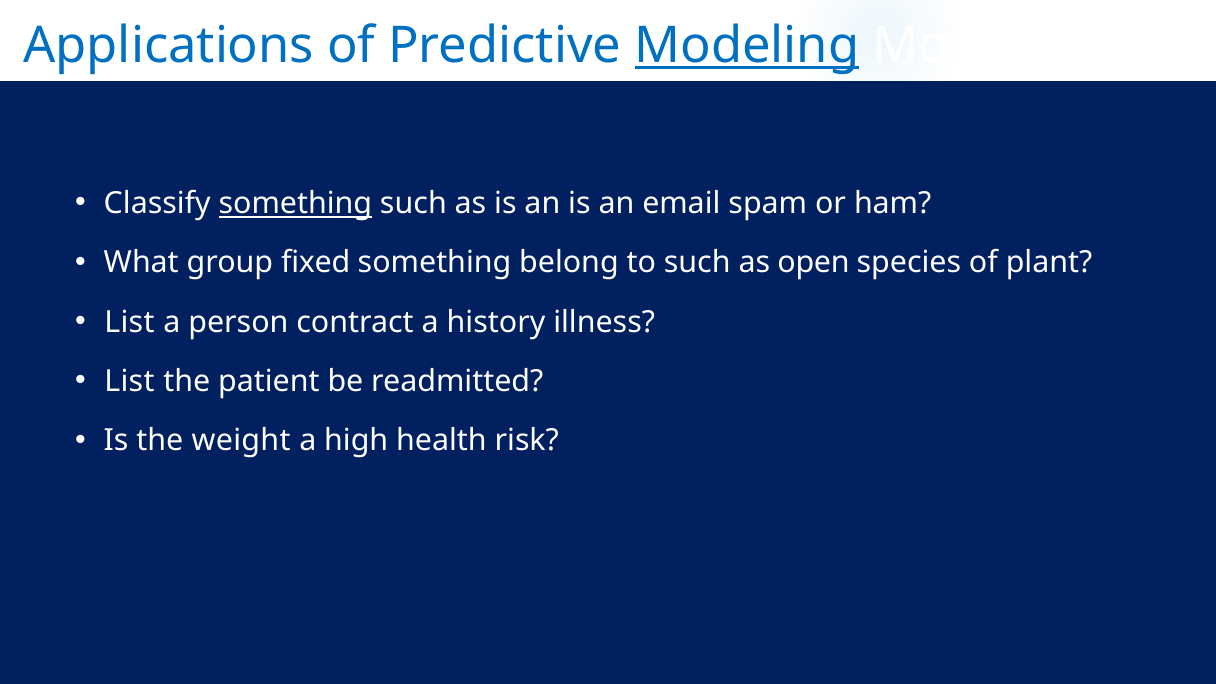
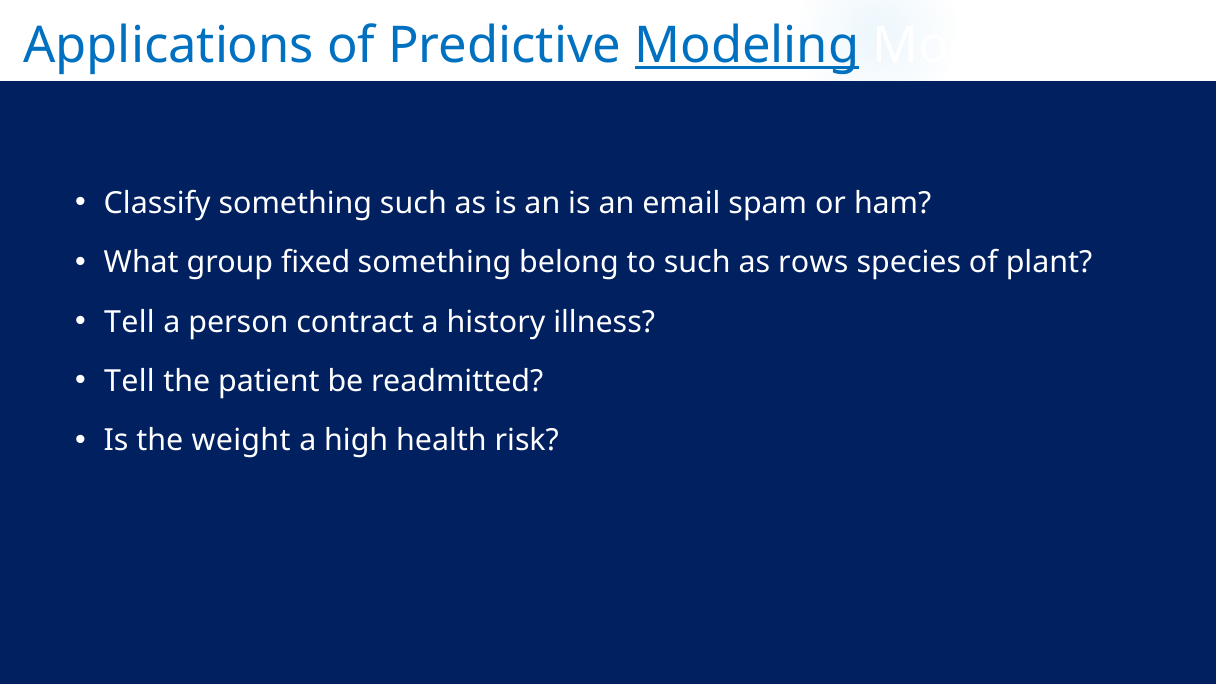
something underline: present -> none (295, 204)
open: open -> rows (813, 263)
List: List -> Tell (129, 322)
List: List -> Tell (129, 381)
